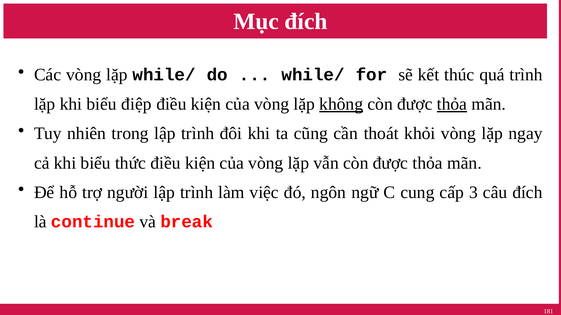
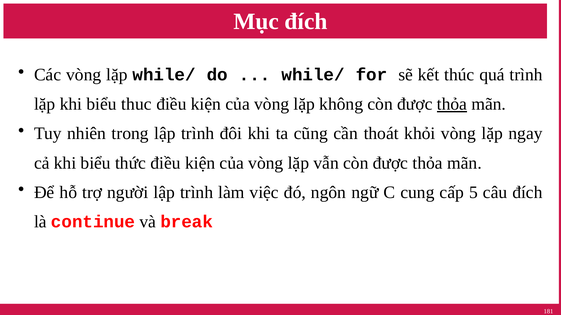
điệp: điệp -> thuc (136, 104)
không underline: present -> none (341, 104)
3: 3 -> 5 (473, 193)
